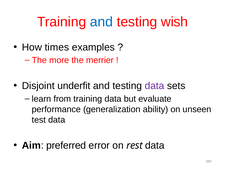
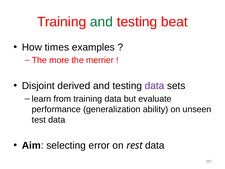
and colour: blue -> green (101, 22)
wish: wish -> beat (174, 22)
underfit: underfit -> derived (74, 86)
preferred: preferred -> selecting (66, 145)
